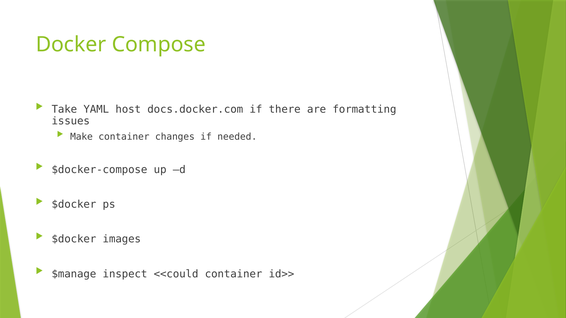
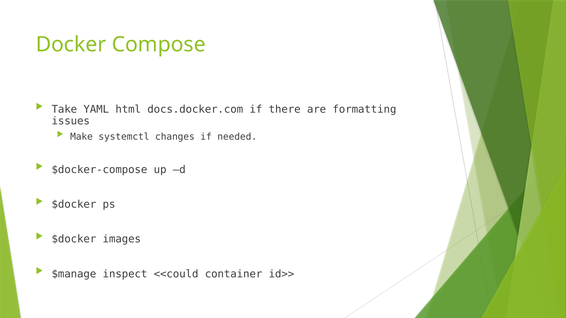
host: host -> html (128, 110)
Make container: container -> systemctl (124, 137)
